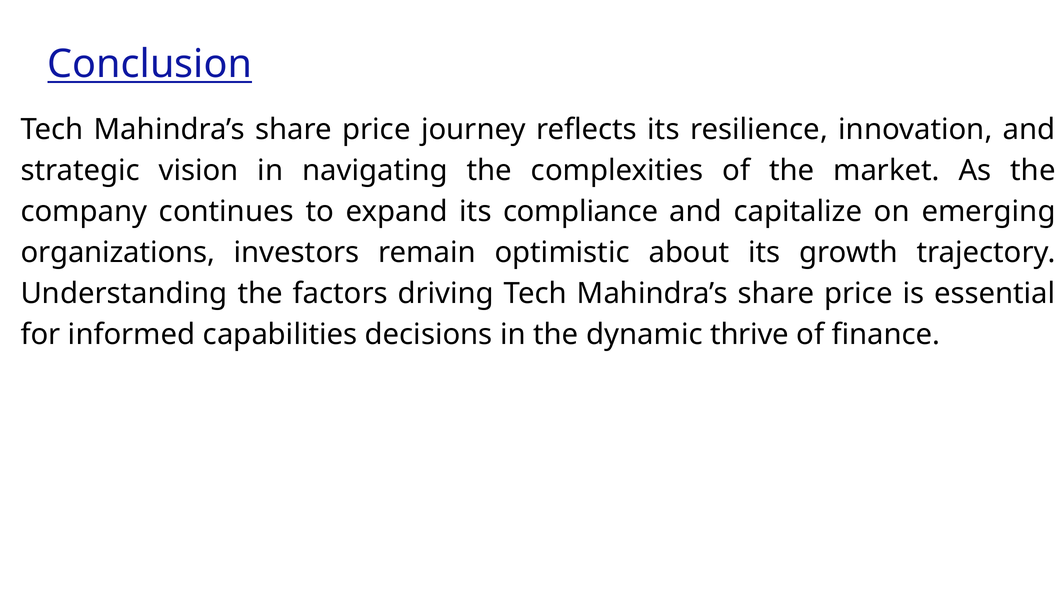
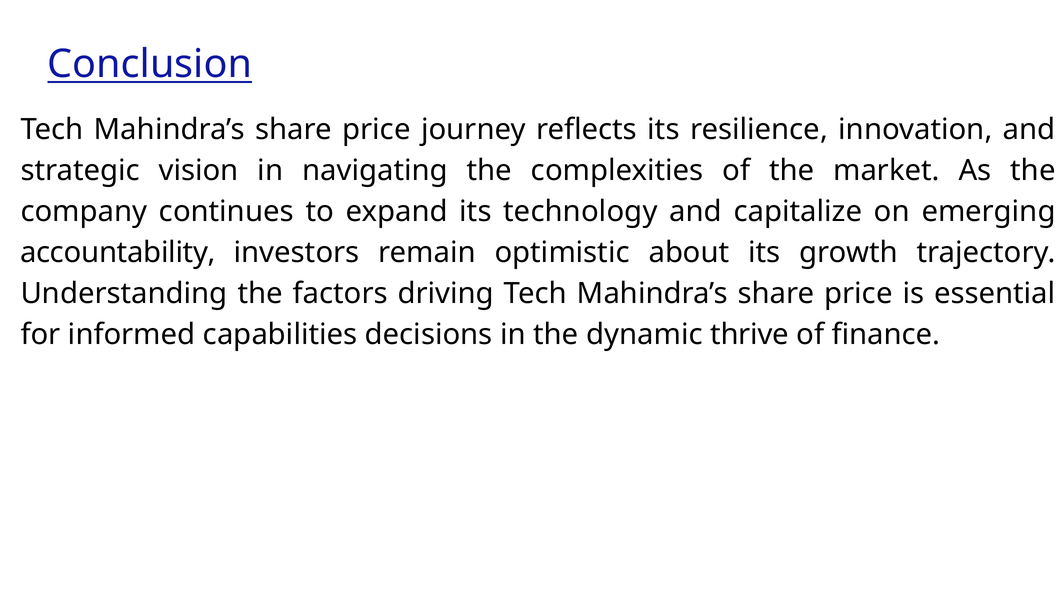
compliance: compliance -> technology (580, 211)
organizations: organizations -> accountability (118, 253)
